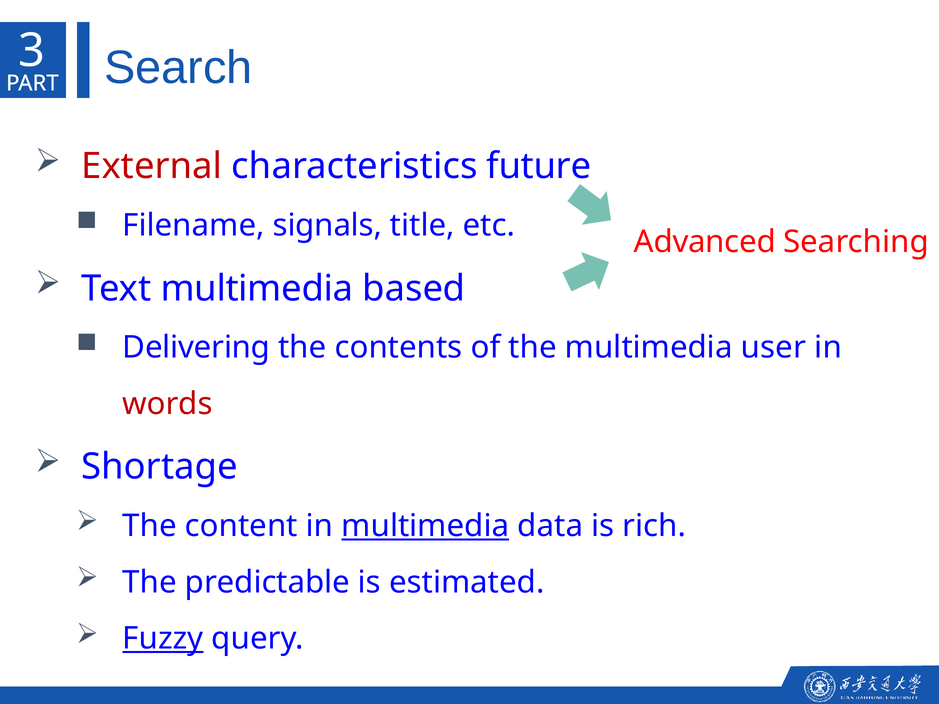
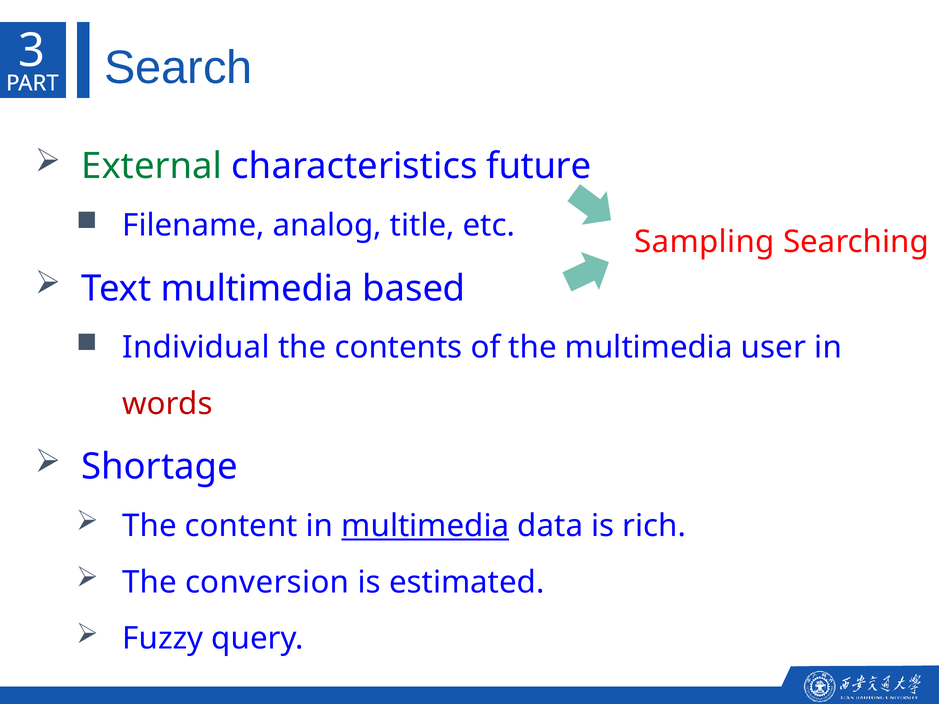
External colour: red -> green (152, 166)
signals: signals -> analog (327, 226)
Advanced: Advanced -> Sampling (705, 242)
Delivering: Delivering -> Individual (196, 348)
predictable: predictable -> conversion (267, 582)
Fuzzy underline: present -> none (163, 639)
